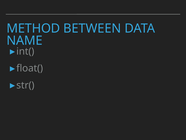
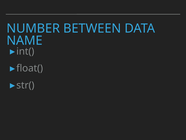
METHOD: METHOD -> NUMBER (33, 28)
